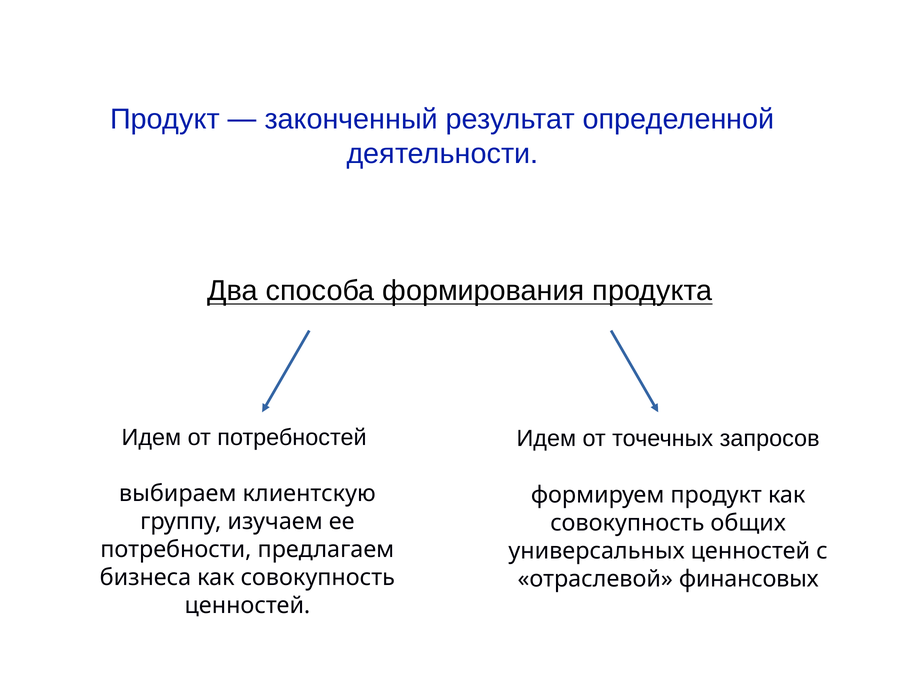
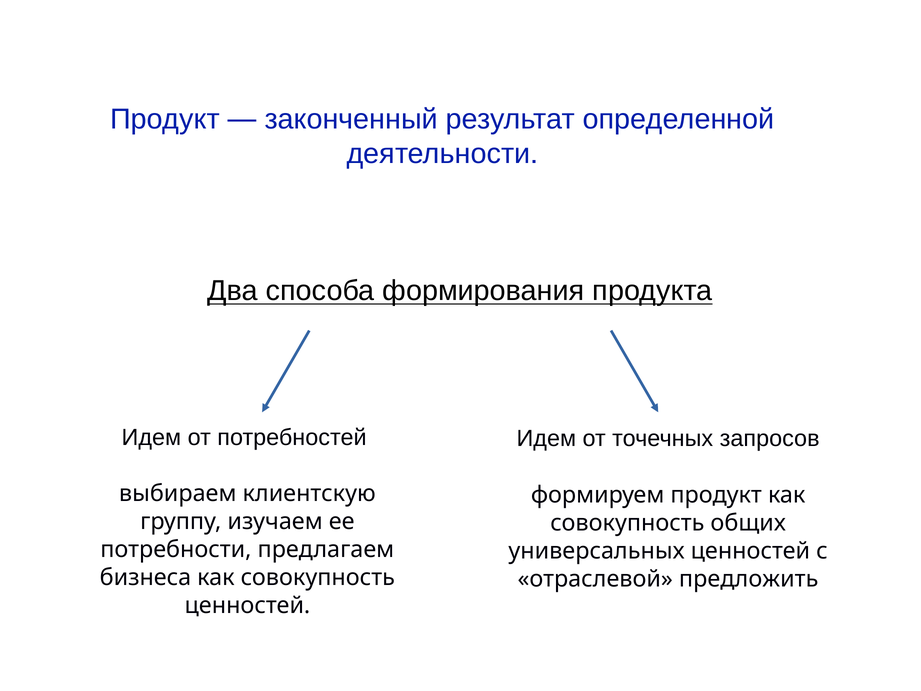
финансовых: финансовых -> предложить (749, 579)
